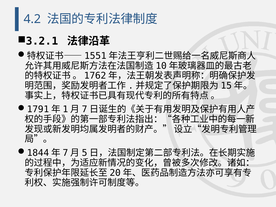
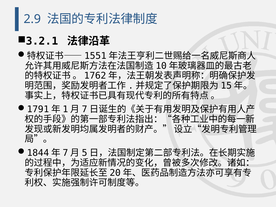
4.2: 4.2 -> 2.9 (32, 19)
